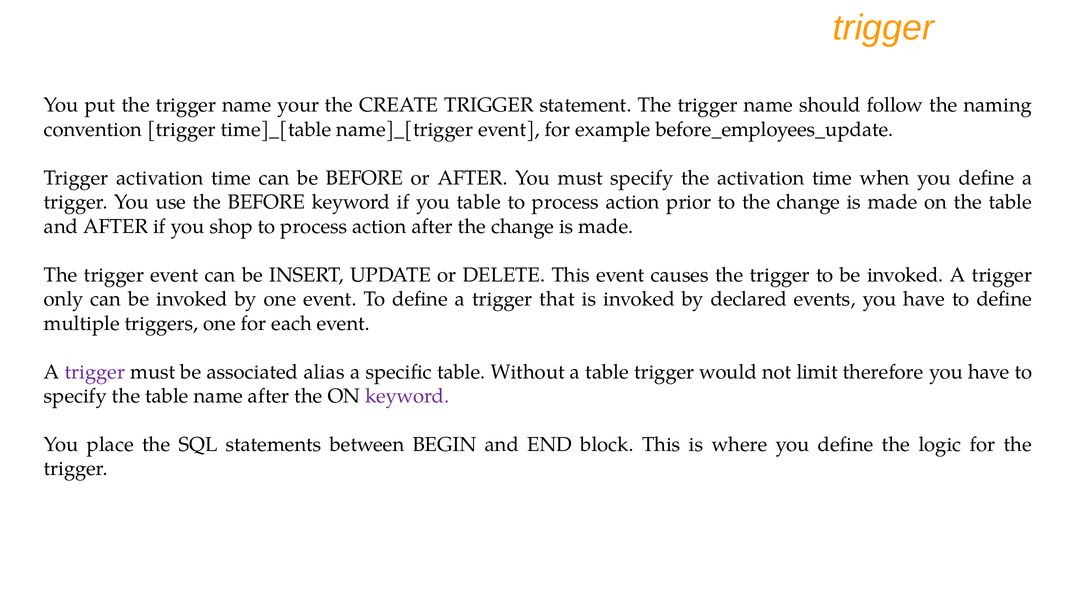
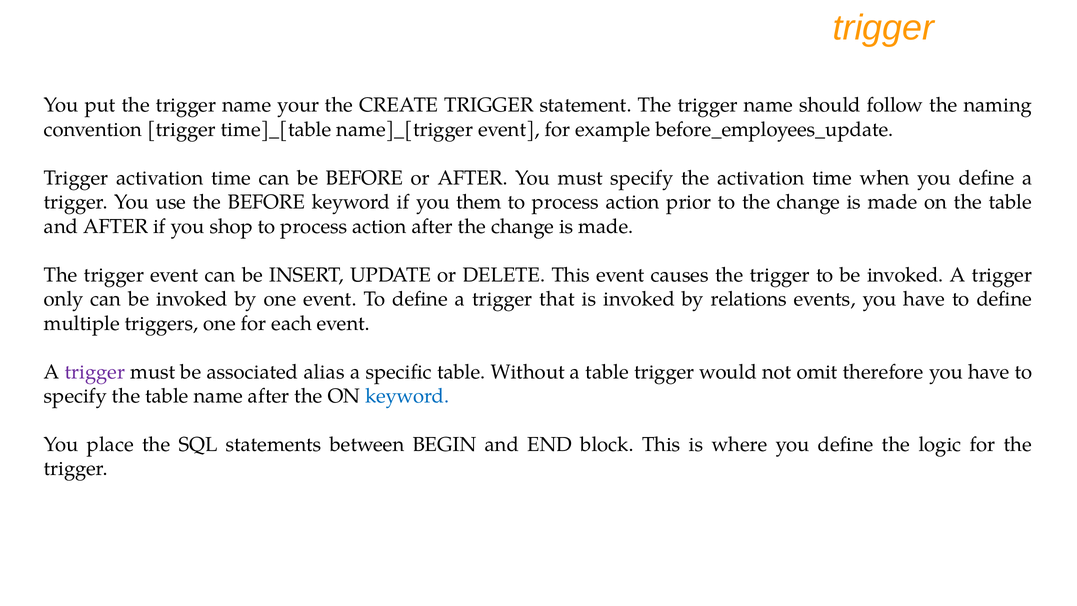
you table: table -> them (479, 202)
declared: declared -> relations (749, 299)
limit: limit -> omit (817, 372)
keyword colour: purple -> blue (407, 396)
